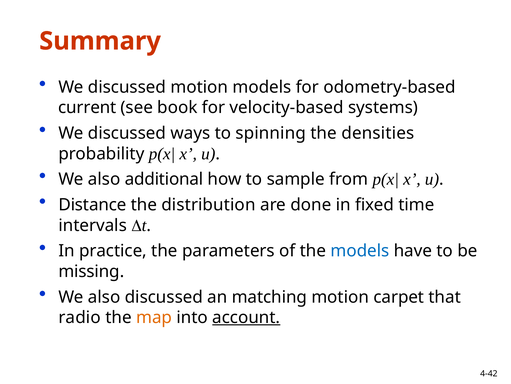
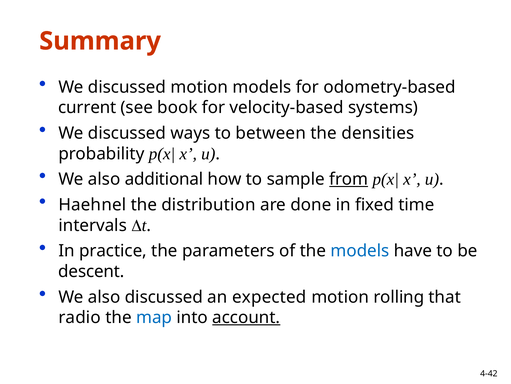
spinning: spinning -> between (271, 133)
from underline: none -> present (349, 179)
Distance: Distance -> Haehnel (92, 205)
missing: missing -> descent (91, 271)
matching: matching -> expected (269, 296)
carpet: carpet -> rolling (399, 296)
map colour: orange -> blue (154, 317)
